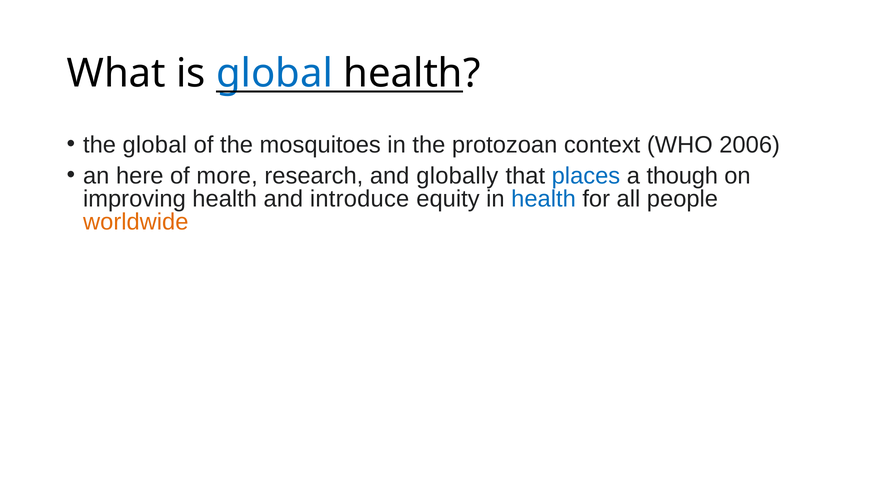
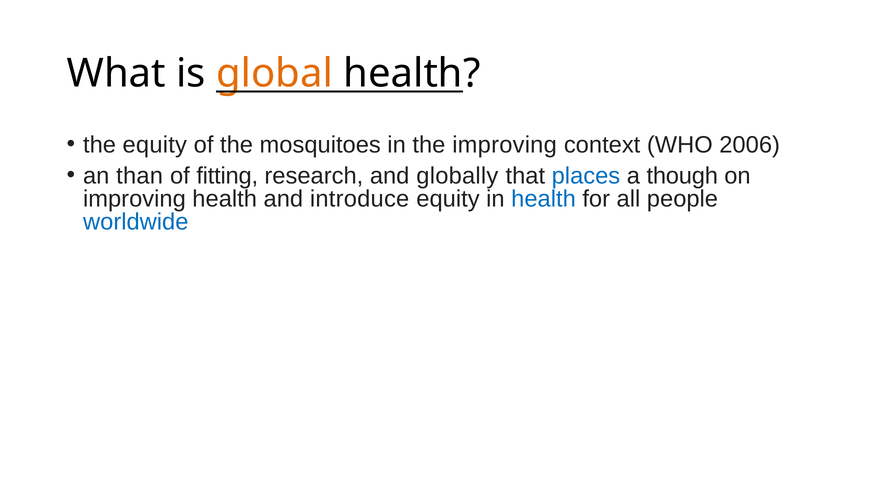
global colour: blue -> orange (275, 74)
the global: global -> equity (155, 145)
the protozoan: protozoan -> improving (505, 145)
here: here -> than (140, 176)
more: more -> fitting (227, 176)
worldwide colour: orange -> blue (136, 222)
